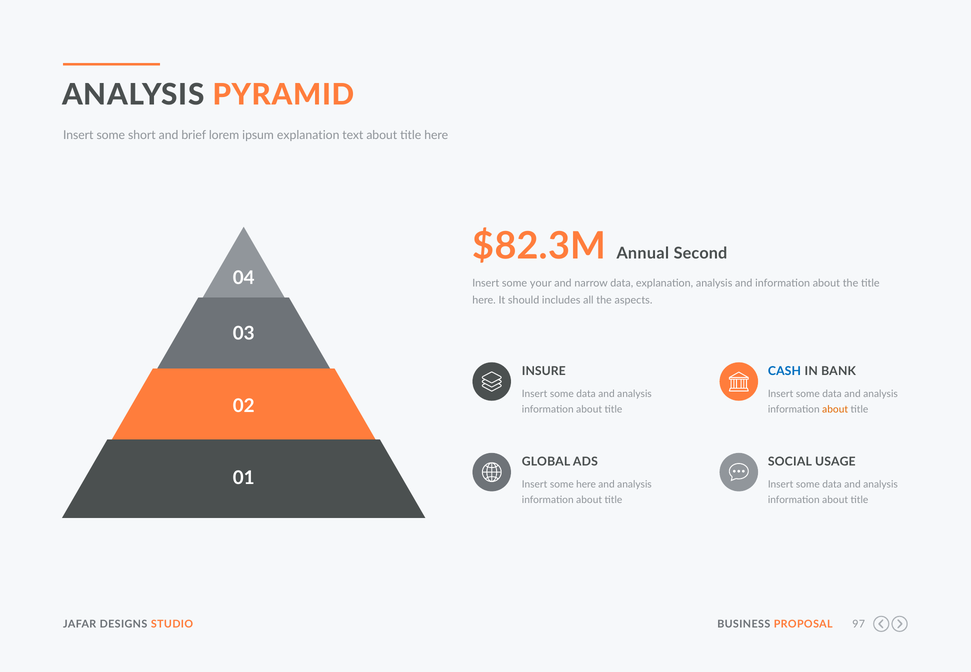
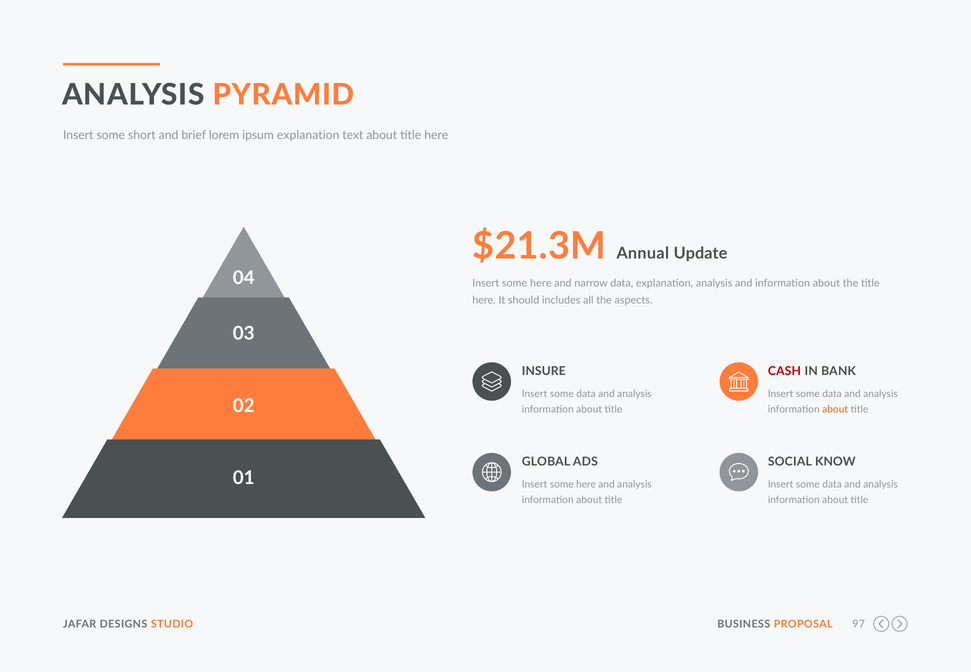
$82.3M: $82.3M -> $21.3M (539, 246)
Second: Second -> Update (701, 253)
your: your -> here (541, 283)
CASH colour: blue -> red (784, 371)
USAGE: USAGE -> KNOW (835, 462)
